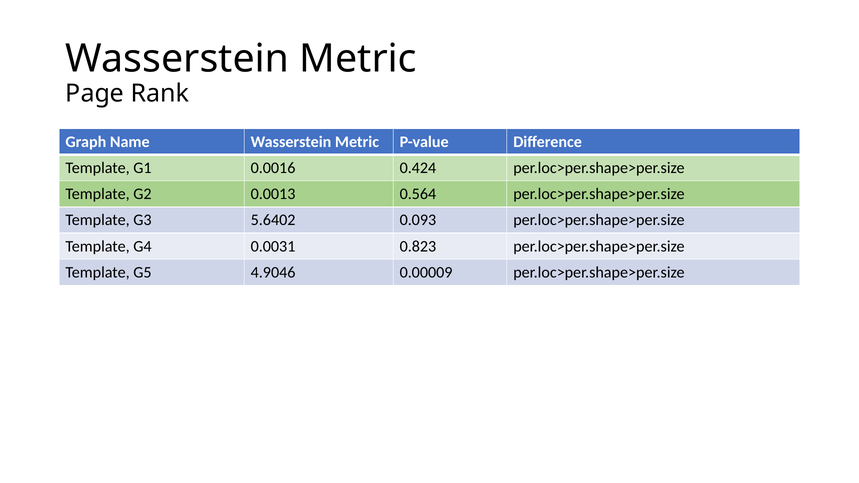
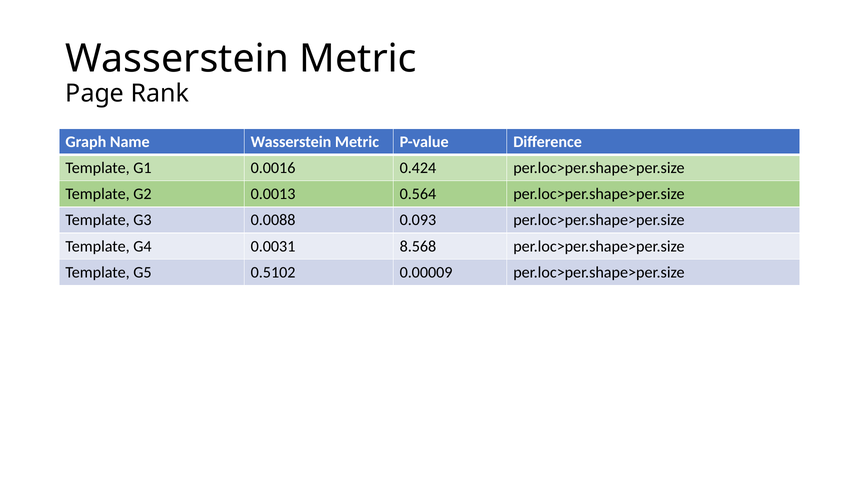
5.6402: 5.6402 -> 0.0088 (273, 220)
0.823: 0.823 -> 8.568 (418, 246)
4.9046: 4.9046 -> 0.5102 (273, 272)
